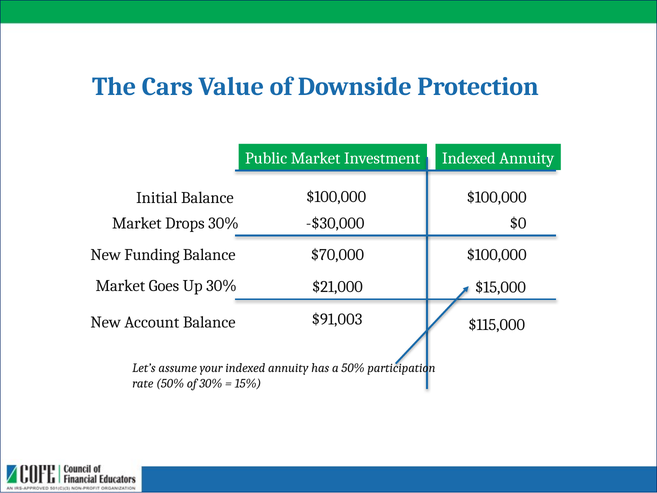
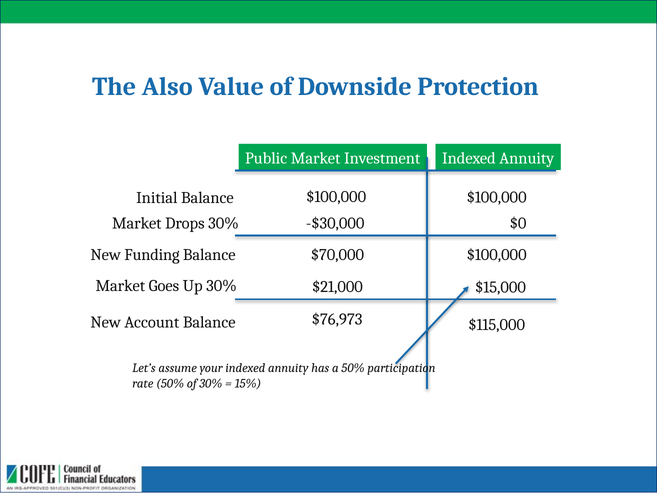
Cars: Cars -> Also (167, 86)
$91,003: $91,003 -> $76,973 (337, 319)
